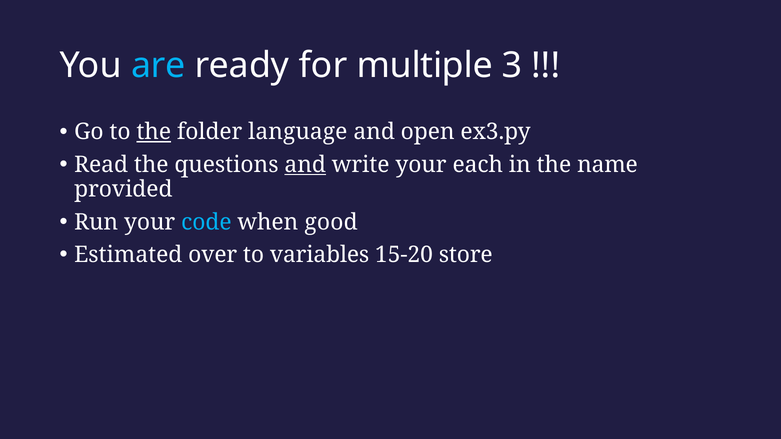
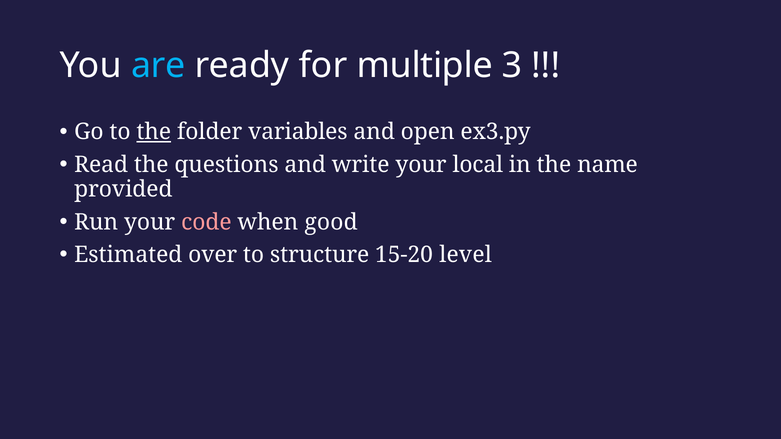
language: language -> variables (298, 132)
and underline: present -> none (305, 165)
each: each -> local (478, 165)
code colour: light blue -> pink (206, 222)
variables: variables -> structure (320, 255)
store: store -> level (466, 255)
